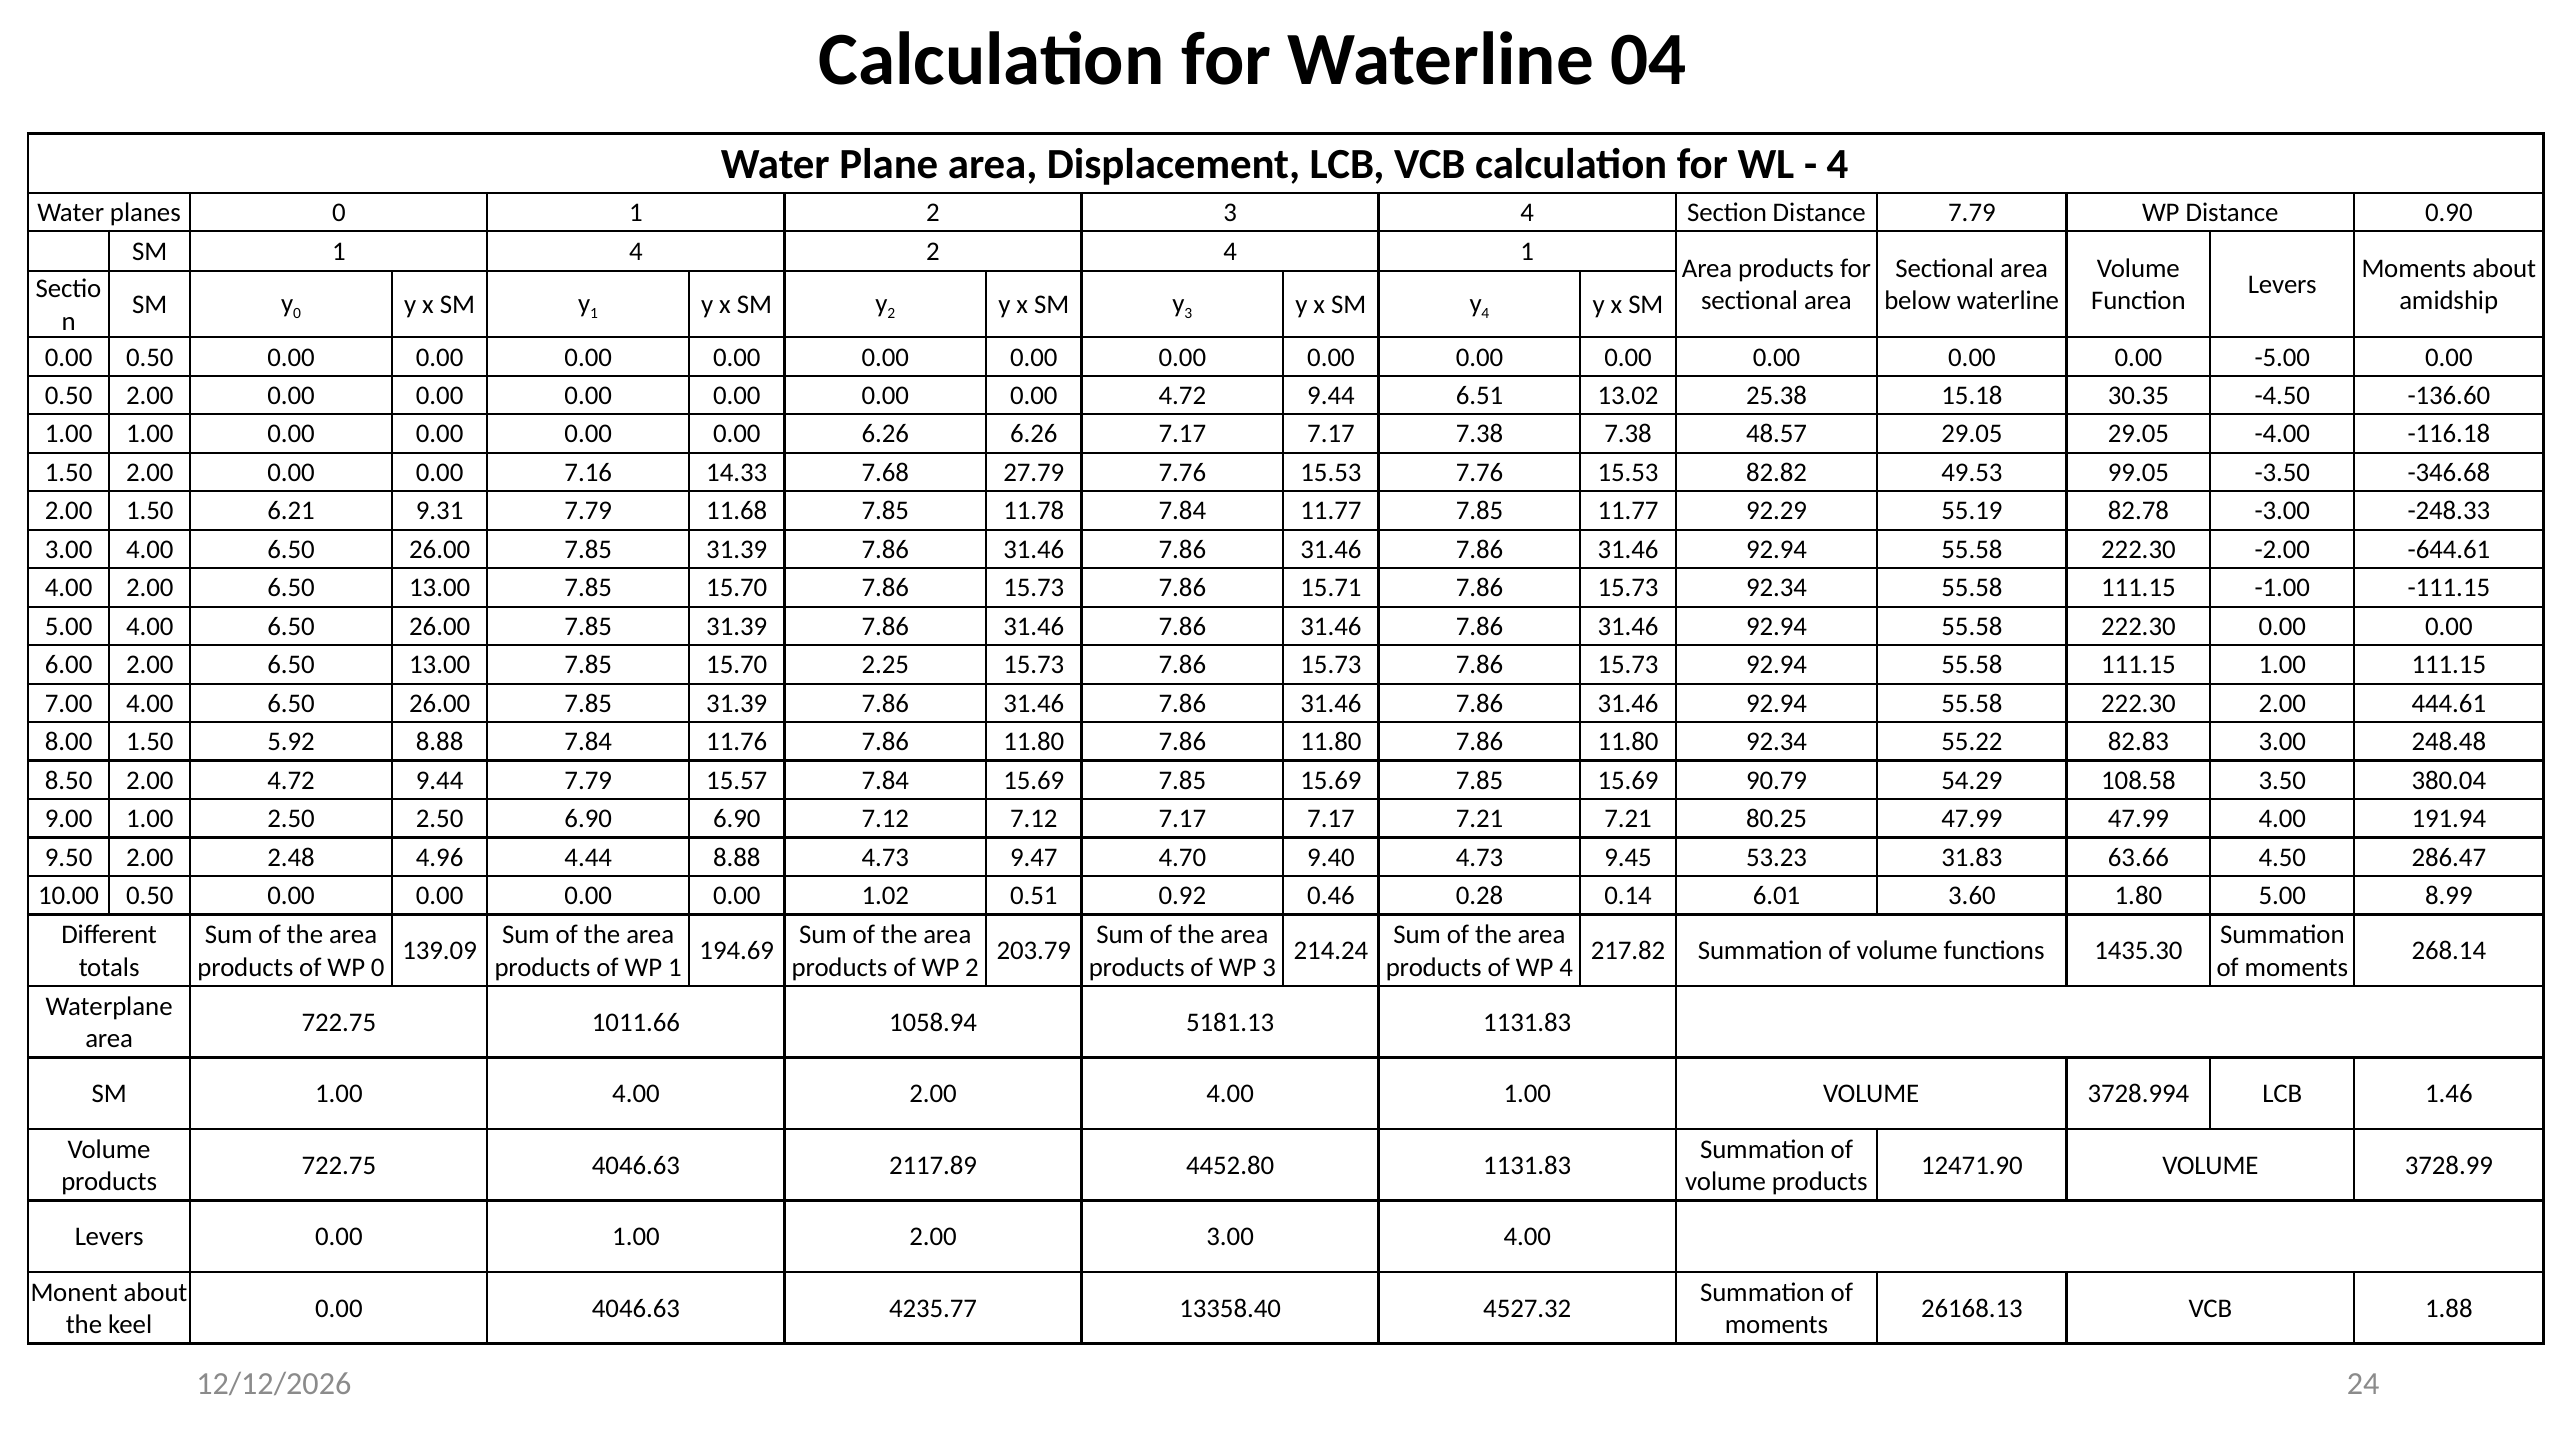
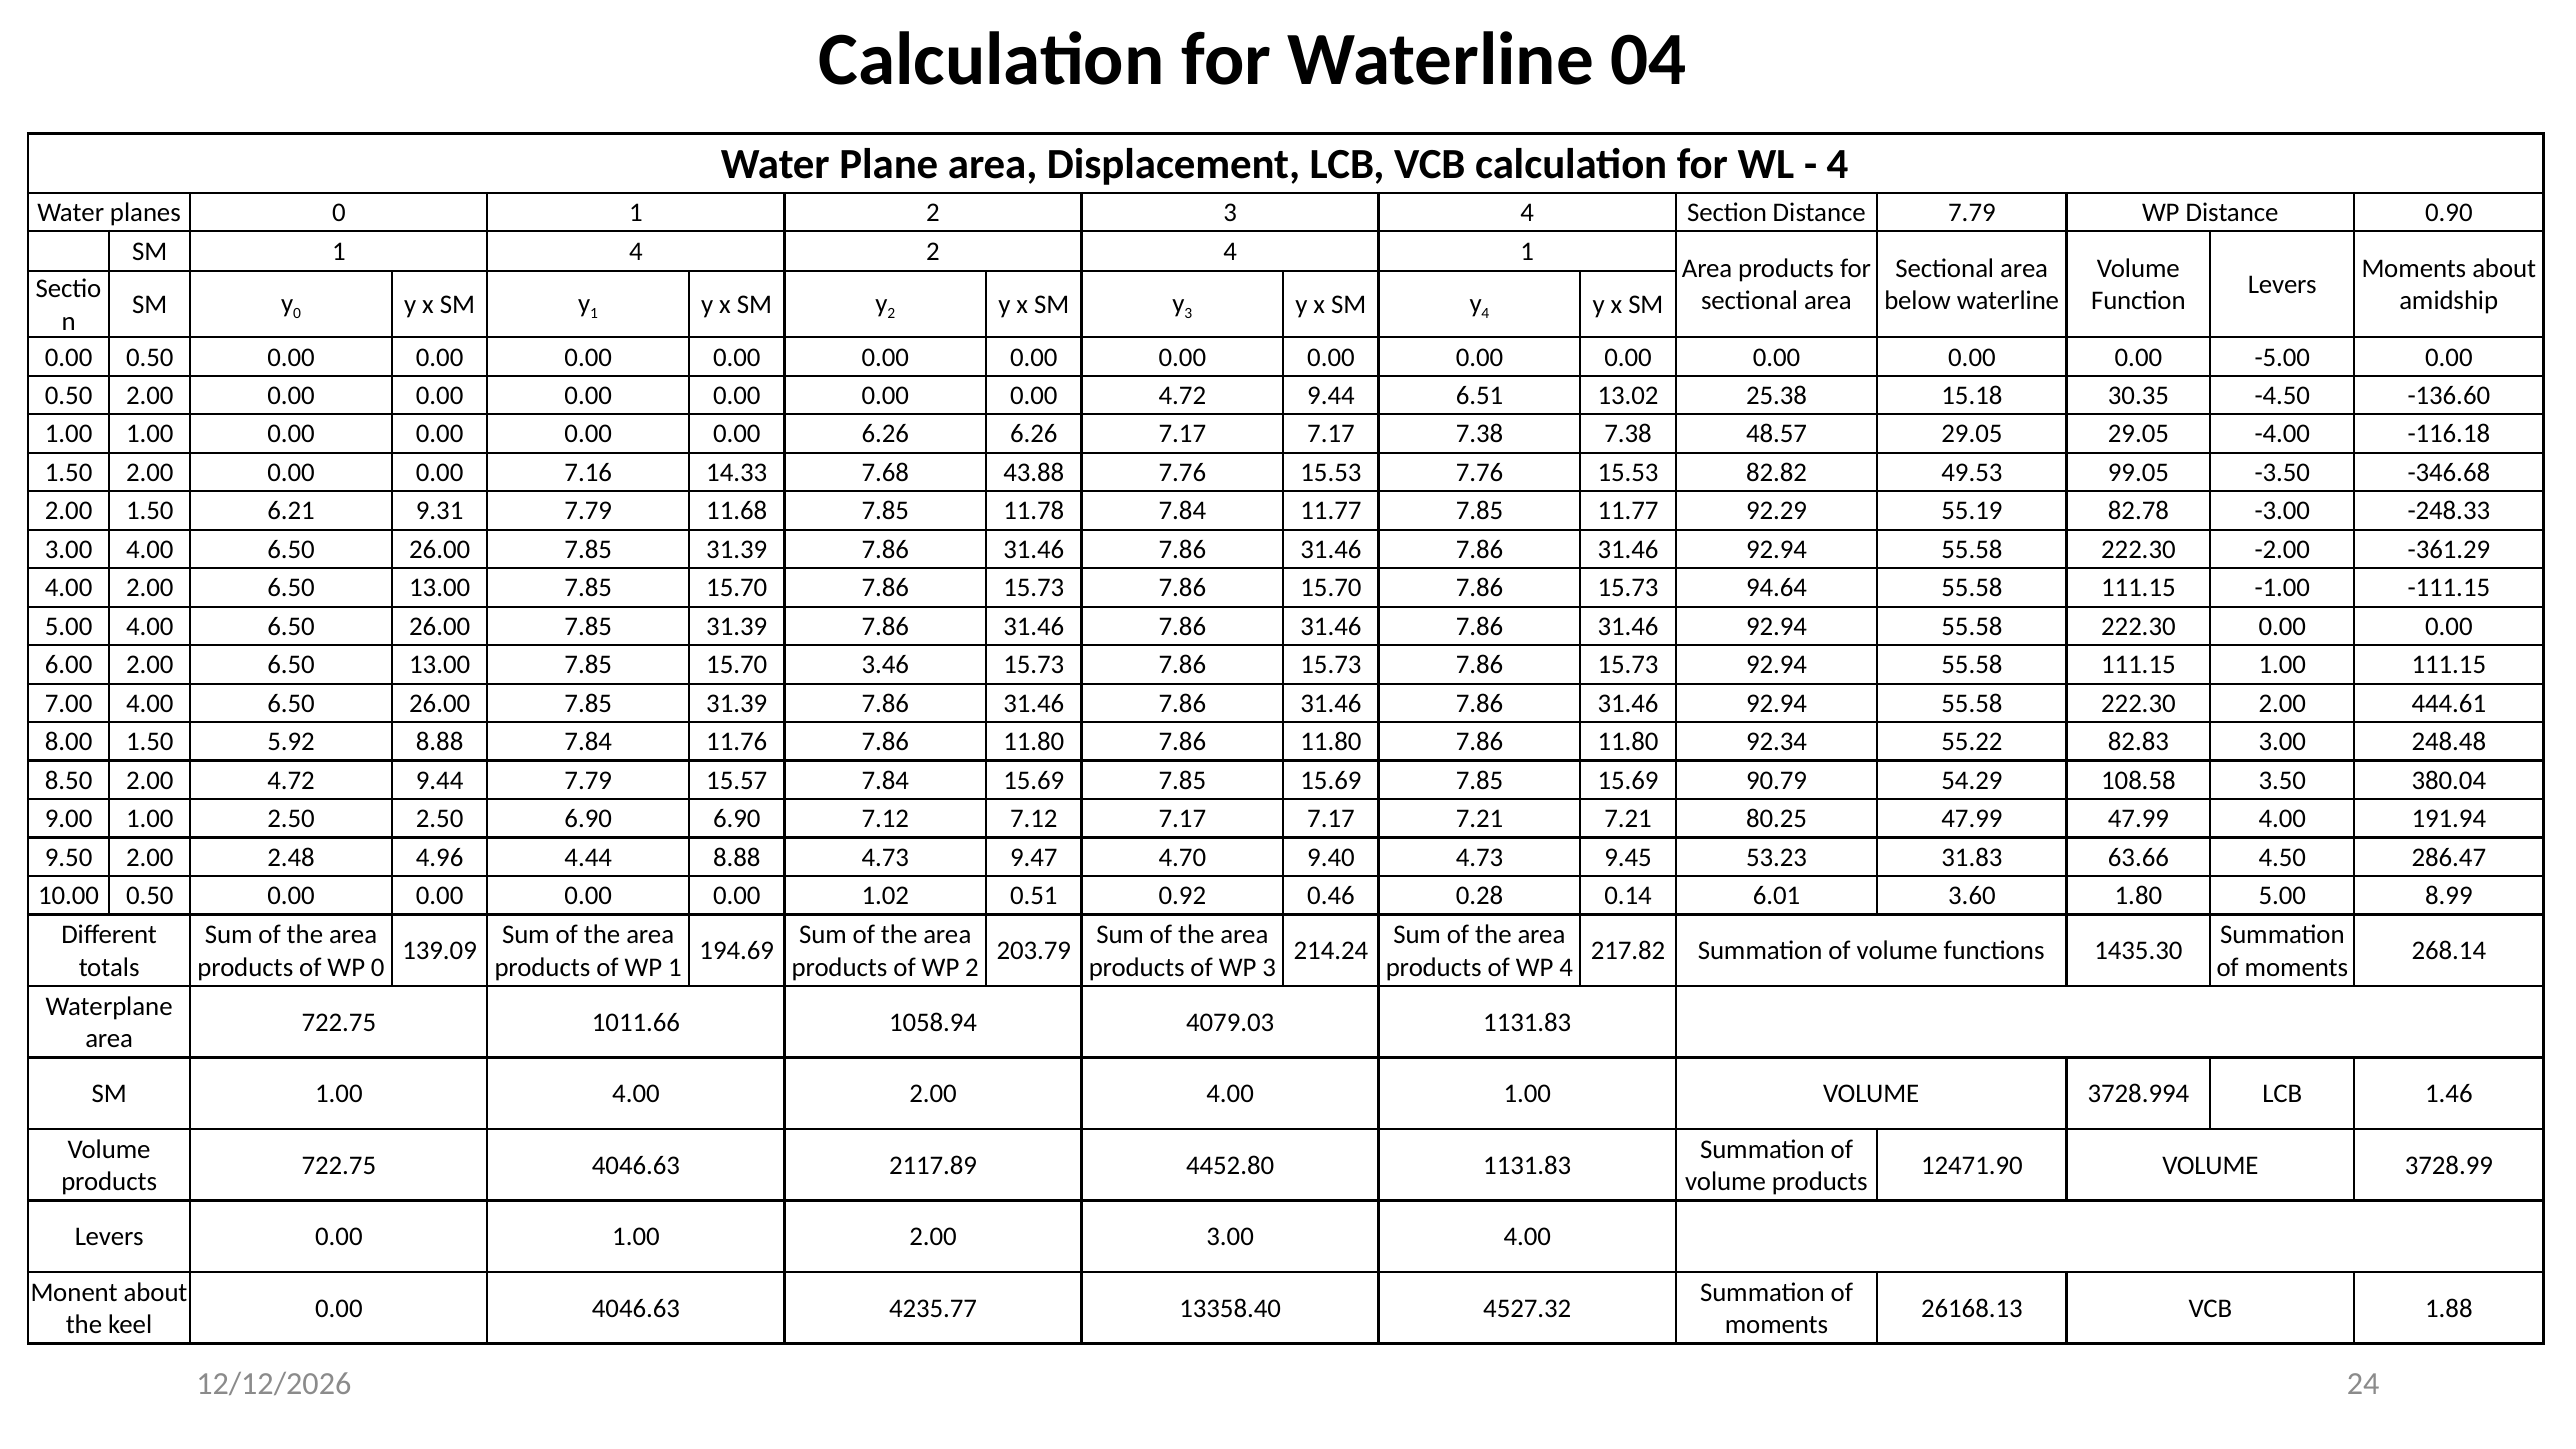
27.79: 27.79 -> 43.88 (1034, 473)
-644.61: -644.61 -> -361.29 (2449, 550)
7.86 15.71: 15.71 -> 15.70 (1331, 588)
15.73 92.34: 92.34 -> 94.64 (1777, 588)
2.25: 2.25 -> 3.46 (885, 665)
5181.13: 5181.13 -> 4079.03 (1230, 1022)
